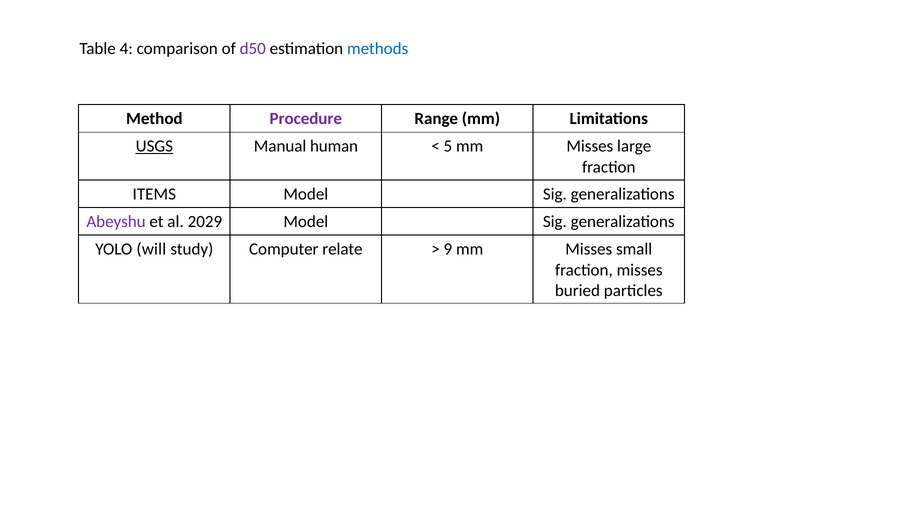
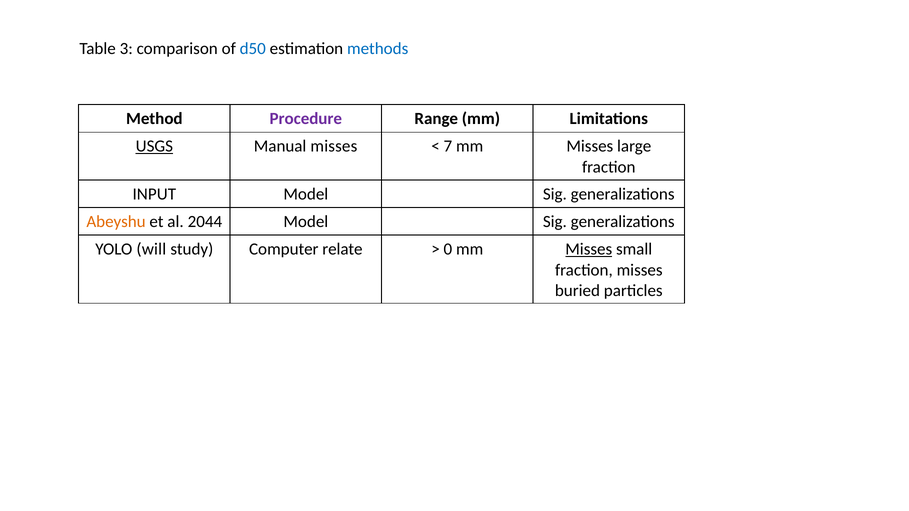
4: 4 -> 3 (126, 48)
d50 colour: purple -> blue (253, 48)
Manual human: human -> misses (334, 146)
5: 5 -> 7 (448, 146)
ITEMS: ITEMS -> INPUT (154, 194)
Abeyshu colour: purple -> orange (116, 222)
2029: 2029 -> 2044 (205, 222)
9: 9 -> 0 (448, 249)
Misses underline: none -> present (589, 249)
